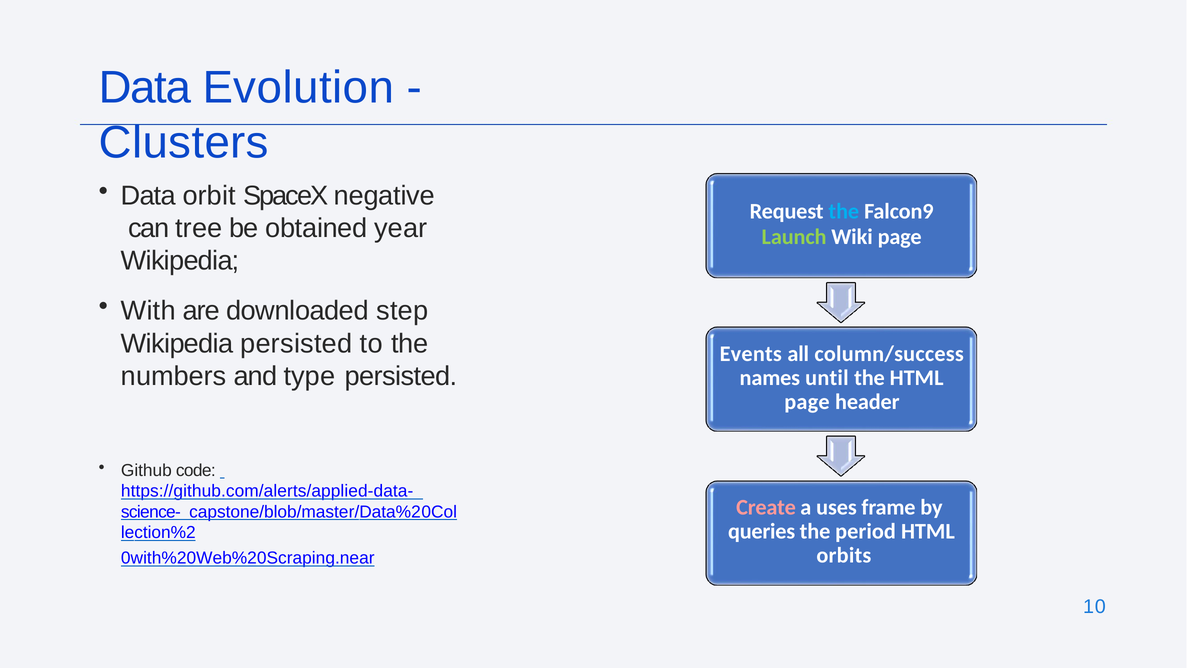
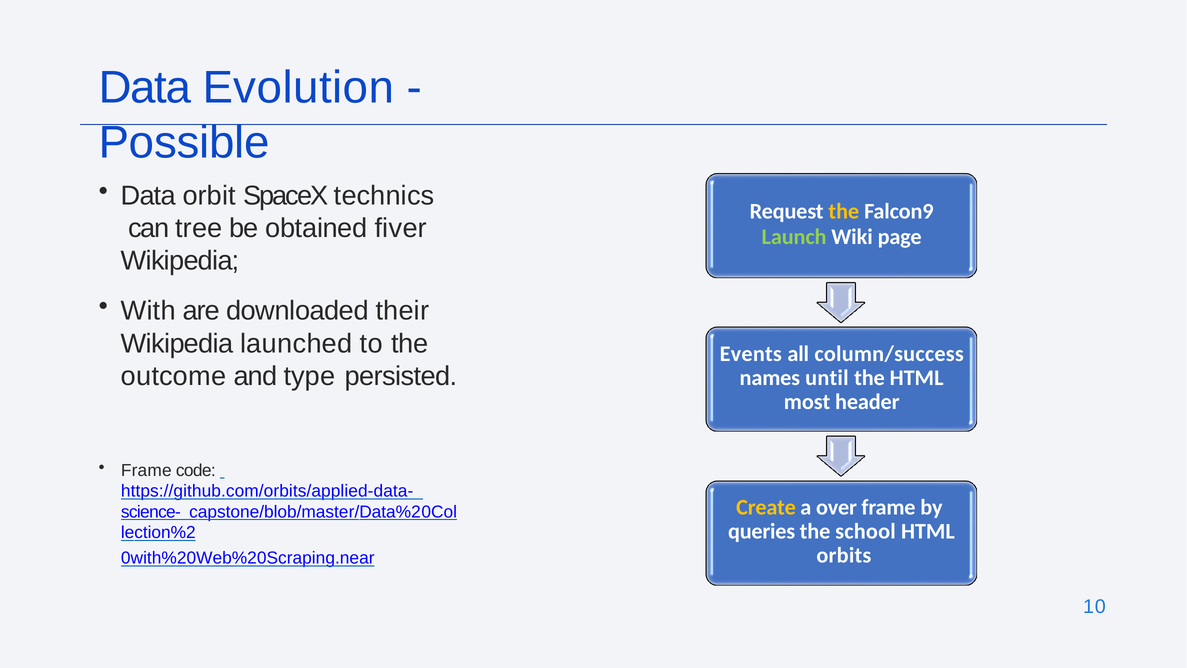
Clusters: Clusters -> Possible (184, 142)
negative: negative -> technics (384, 196)
the colour: light blue -> yellow (844, 211)
year: year -> fiver (401, 228)
step: step -> their (402, 311)
Wikipedia persisted: persisted -> launched (296, 343)
numbers: numbers -> outcome (174, 376)
page: page -> most (807, 402)
Github: Github -> Frame (146, 470)
https://github.com/alerts/applied-data-: https://github.com/alerts/applied-data- -> https://github.com/orbits/applied-data- (267, 491)
Create colour: pink -> yellow (766, 507)
uses: uses -> over (837, 507)
period: period -> school (865, 531)
